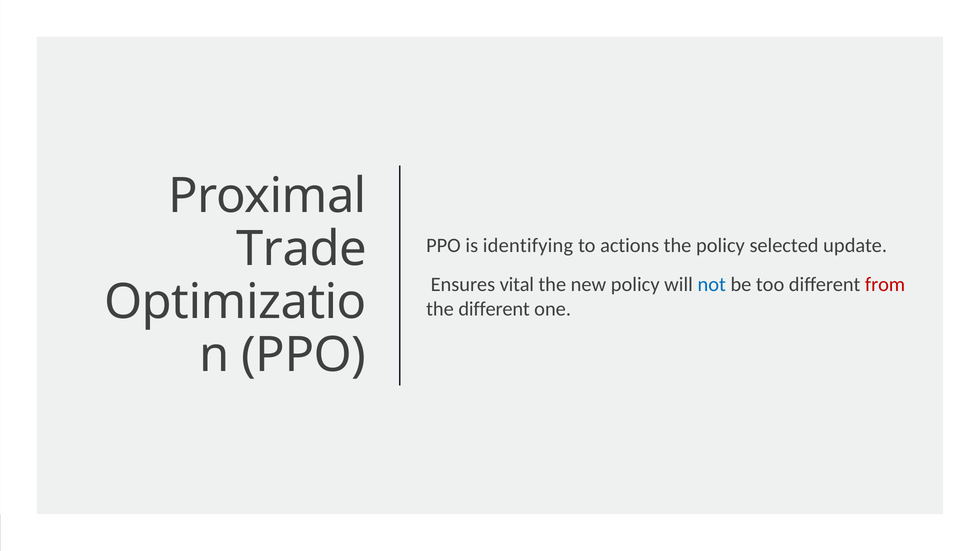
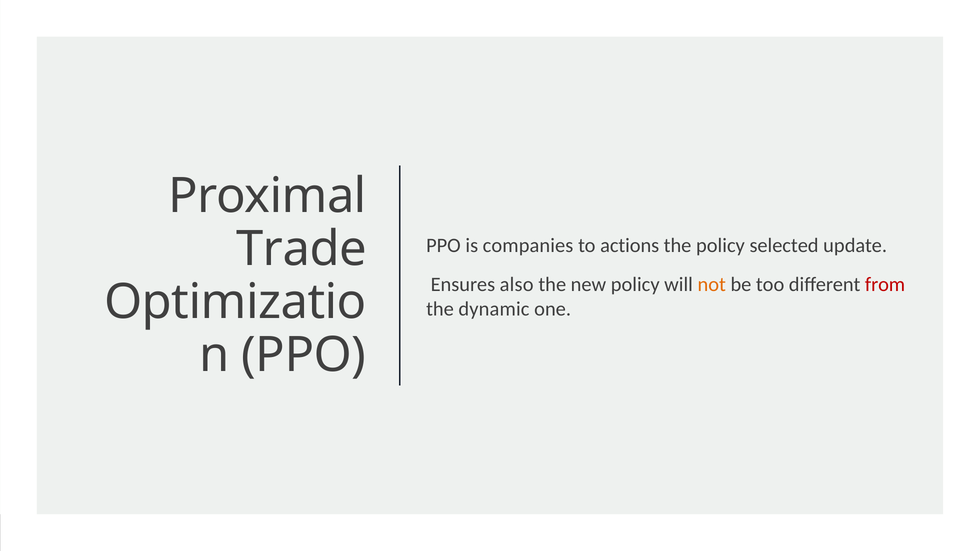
identifying: identifying -> companies (528, 246)
vital: vital -> also (517, 285)
not colour: blue -> orange (712, 285)
the different: different -> dynamic (494, 309)
